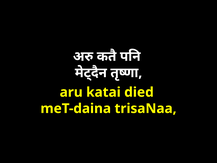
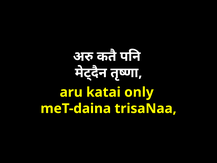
died: died -> only (139, 92)
